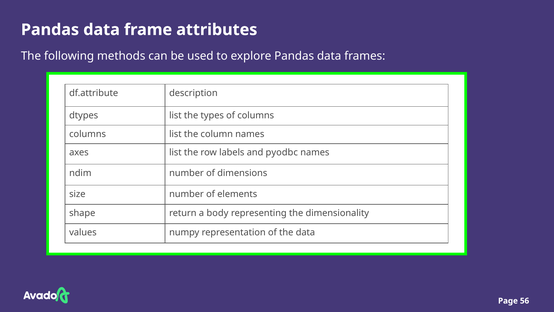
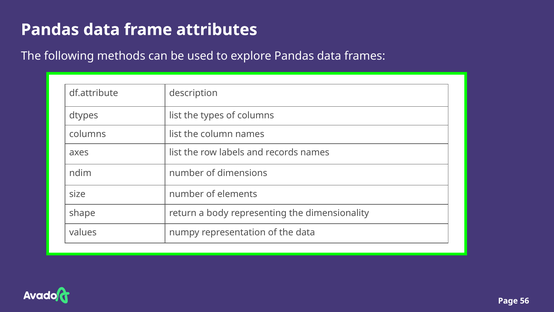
pyodbc: pyodbc -> records (282, 152)
